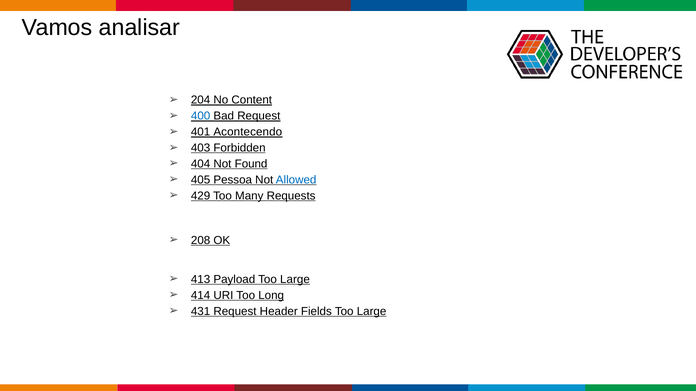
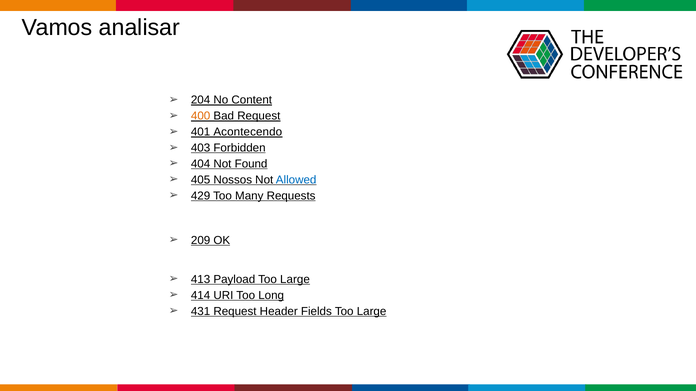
400 colour: blue -> orange (201, 116)
Pessoa: Pessoa -> Nossos (233, 180)
208: 208 -> 209 (201, 241)
